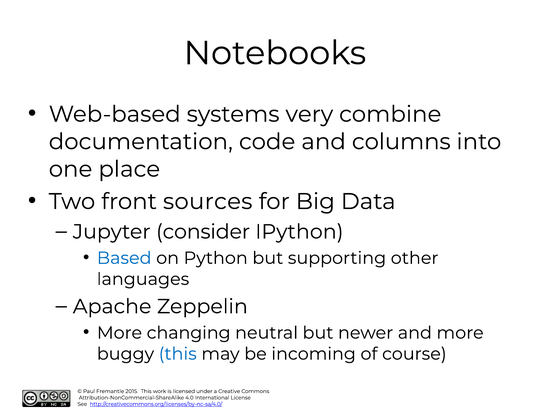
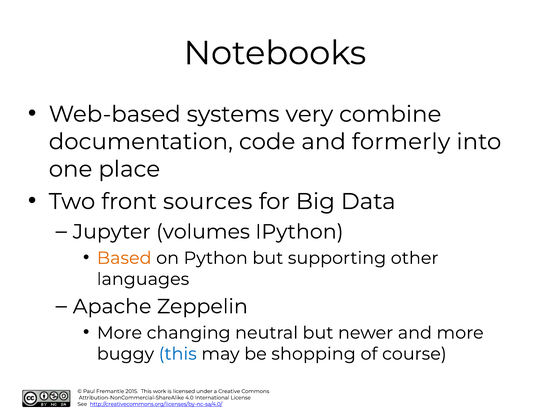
columns: columns -> formerly (401, 142)
consider: consider -> volumes (203, 232)
Based colour: blue -> orange (124, 258)
incoming: incoming -> shopping (314, 354)
